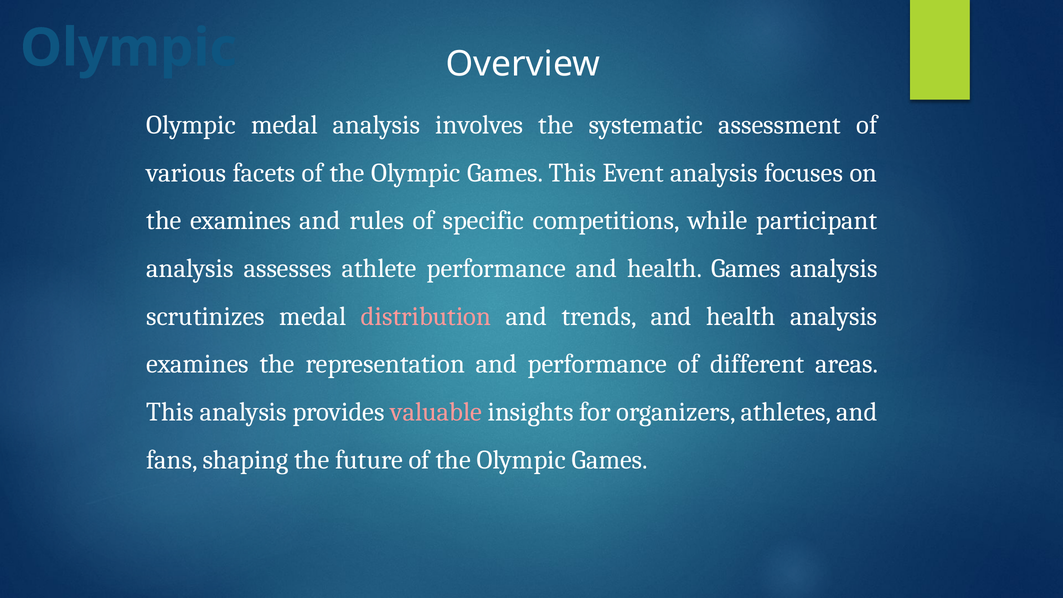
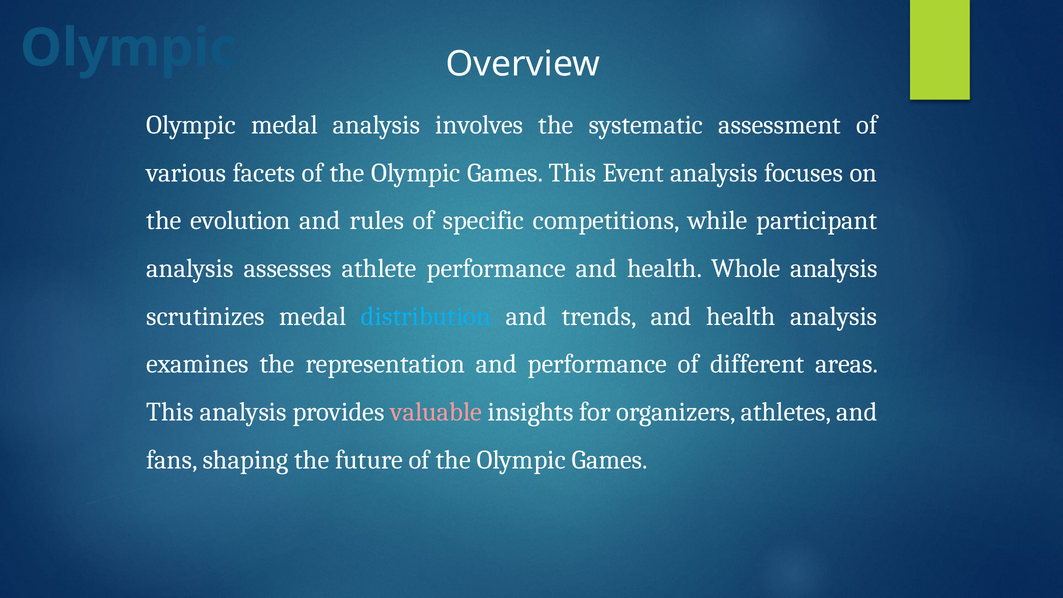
the examines: examines -> evolution (241, 221)
health Games: Games -> Whole (746, 268)
distribution colour: pink -> light blue (426, 316)
